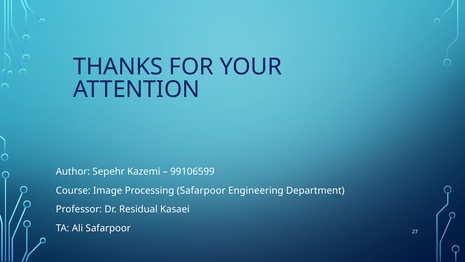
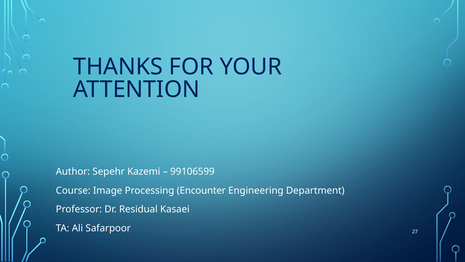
Processing Safarpoor: Safarpoor -> Encounter (201, 190)
